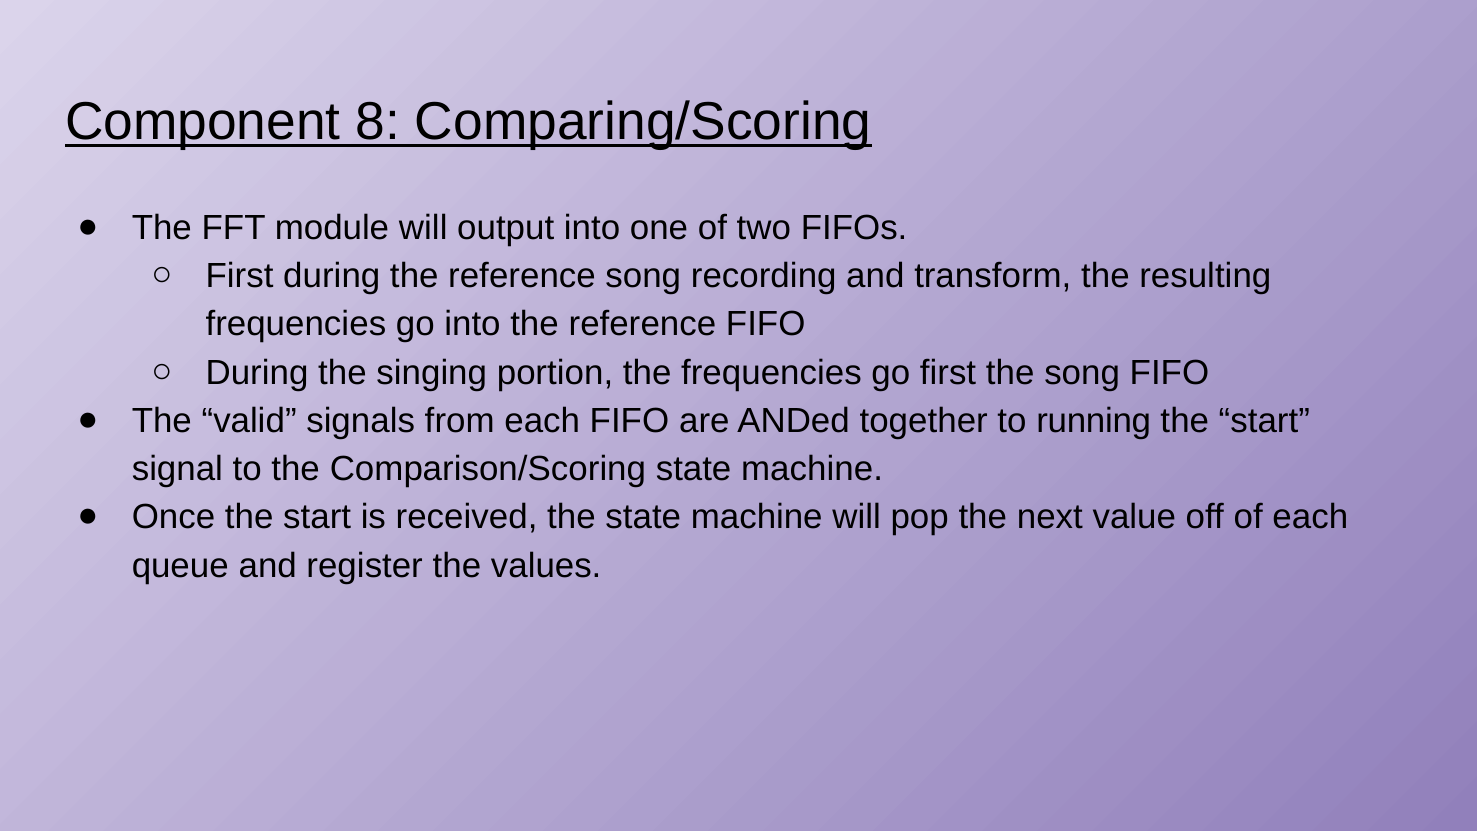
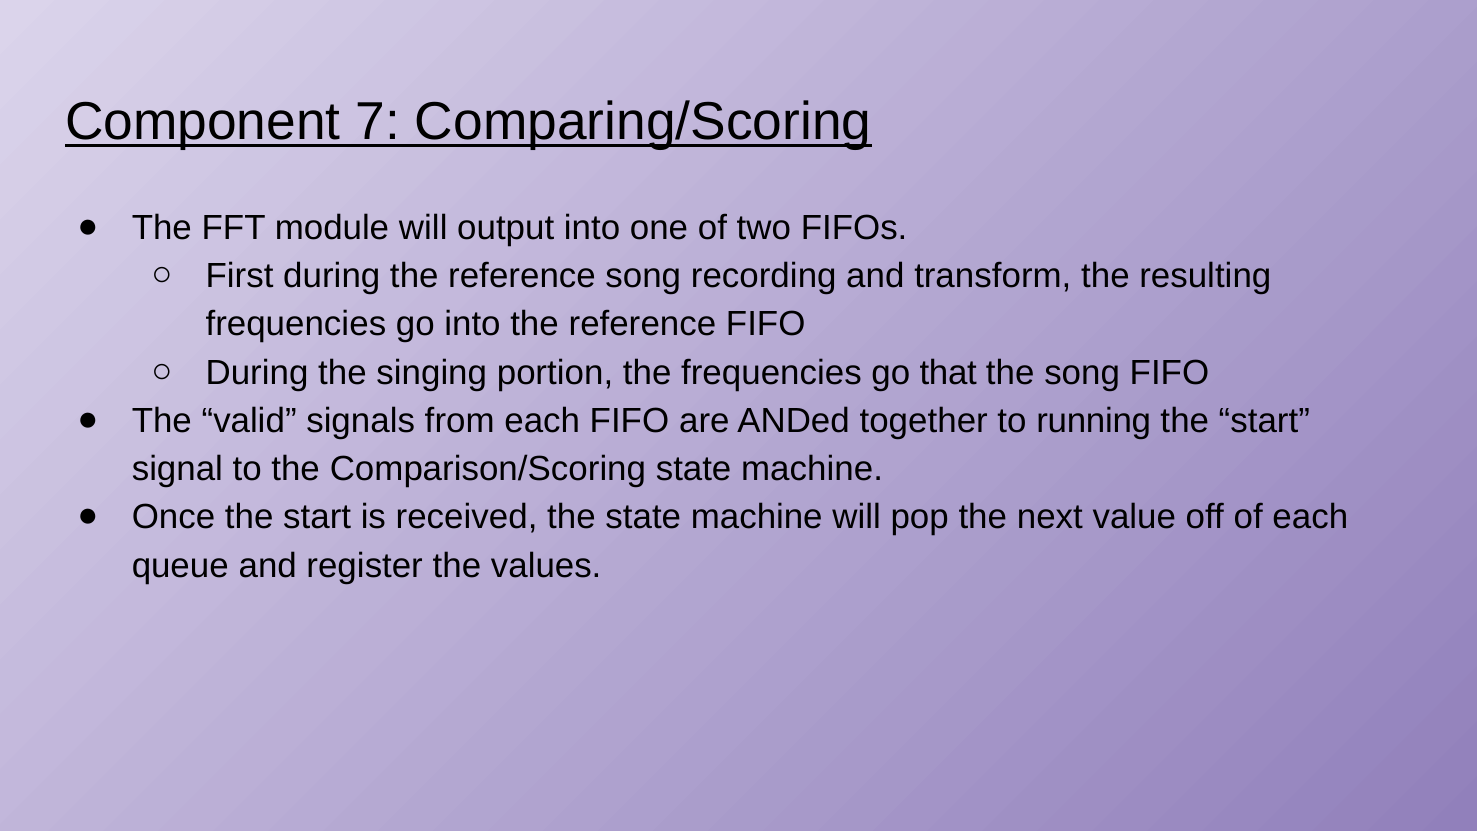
8: 8 -> 7 (378, 122)
go first: first -> that (948, 373)
